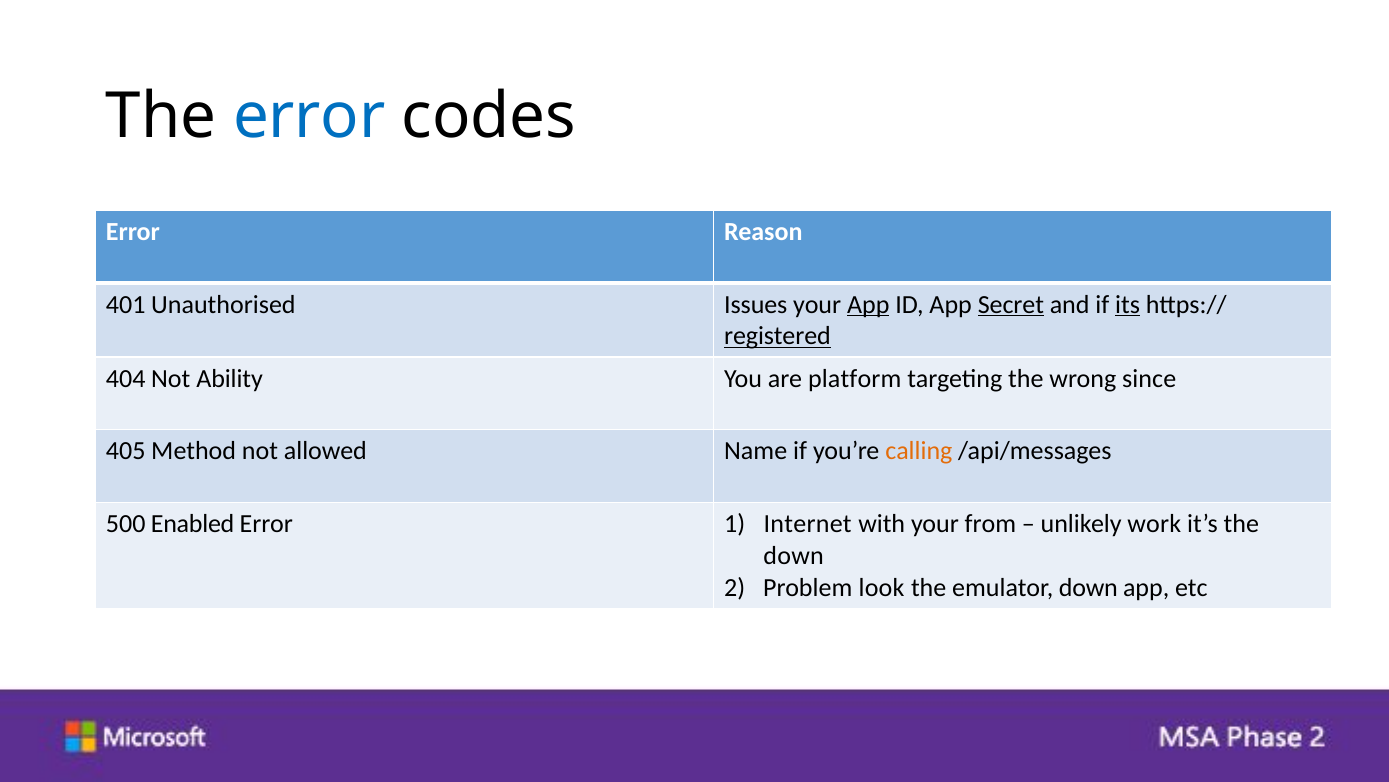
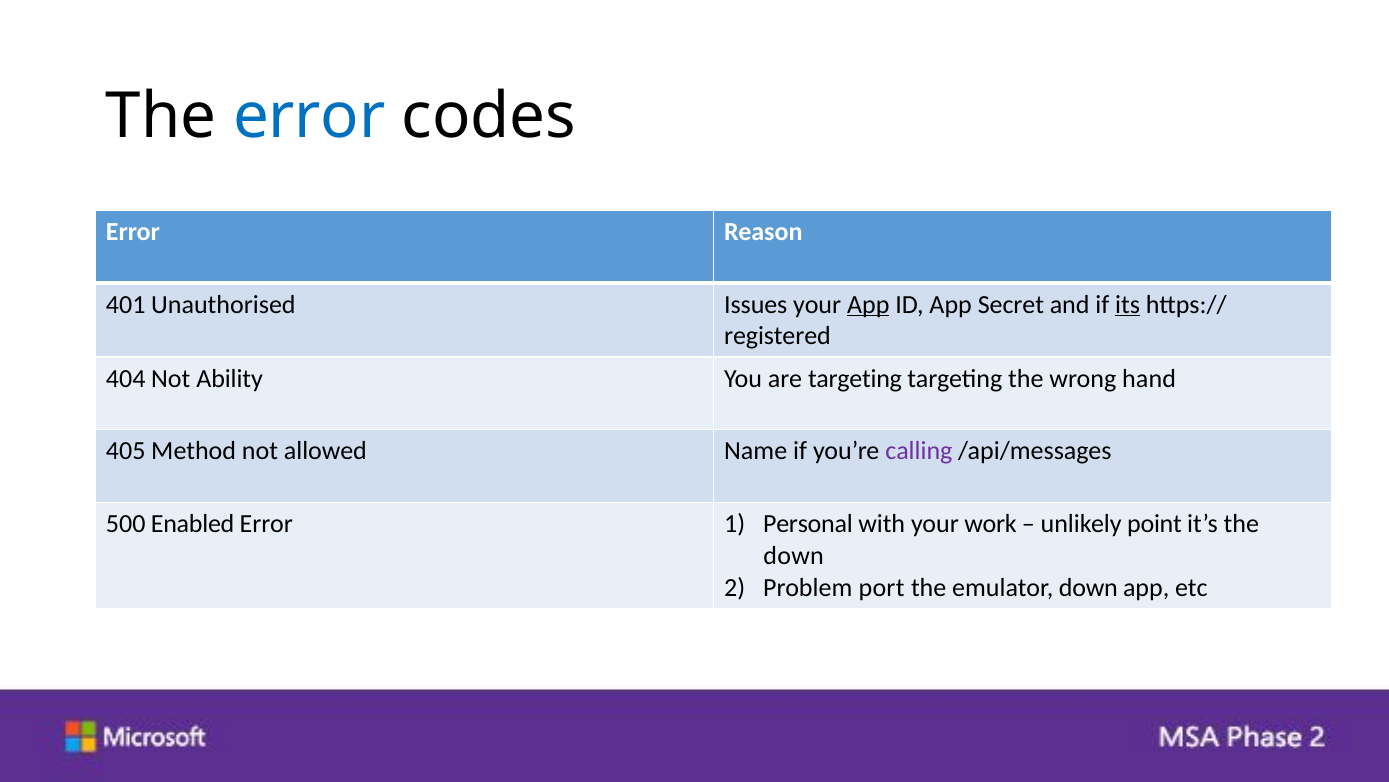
Secret underline: present -> none (1011, 304)
registered underline: present -> none (777, 336)
are platform: platform -> targeting (855, 378)
since: since -> hand (1149, 378)
calling colour: orange -> purple (919, 451)
Internet: Internet -> Personal (808, 524)
from: from -> work (991, 524)
work: work -> point (1154, 524)
look: look -> port (882, 587)
